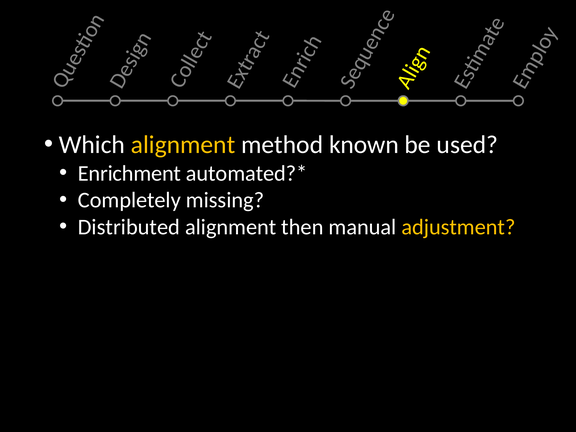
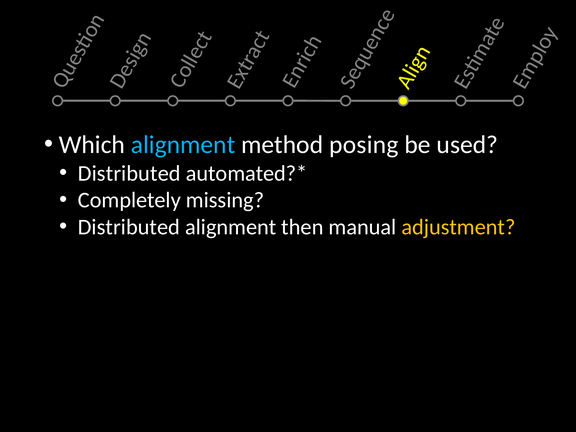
alignment colour: yellow -> light blue (183, 145)
known: known -> posing (364, 145)
Enrichment: Enrichment -> Distributed (129, 173)
